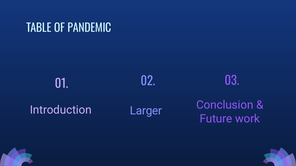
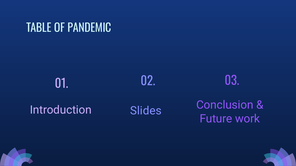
Larger: Larger -> Slides (146, 111)
